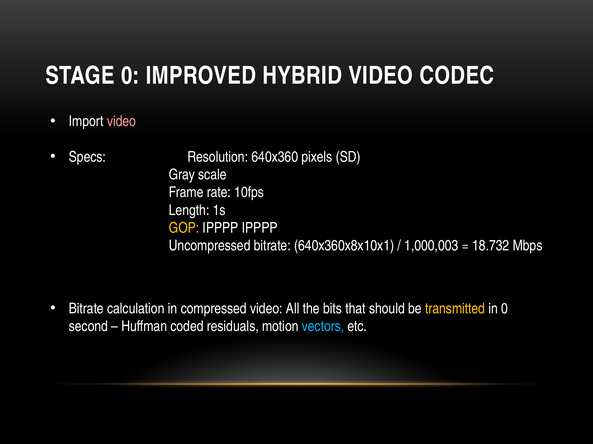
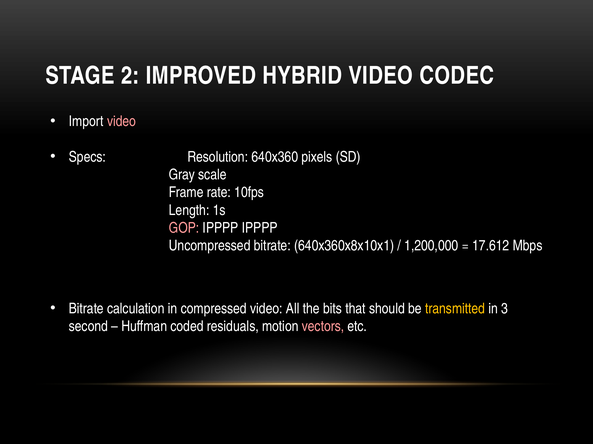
STAGE 0: 0 -> 2 (130, 76)
GOP colour: yellow -> pink (184, 228)
1,000,003: 1,000,003 -> 1,200,000 (431, 246)
18.732: 18.732 -> 17.612 (491, 246)
in 0: 0 -> 3 (505, 309)
vectors colour: light blue -> pink (323, 327)
